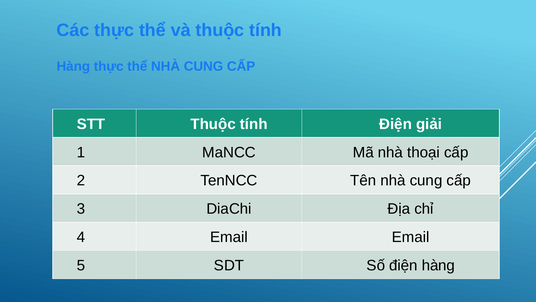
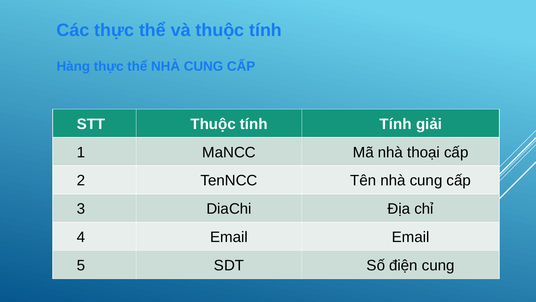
tính Điện: Điện -> Tính (395, 124)
điện hàng: hàng -> cung (438, 265)
